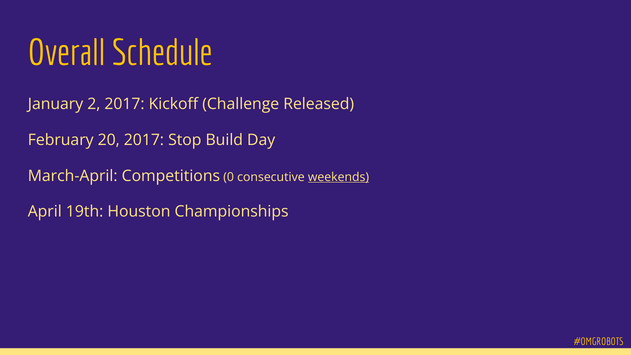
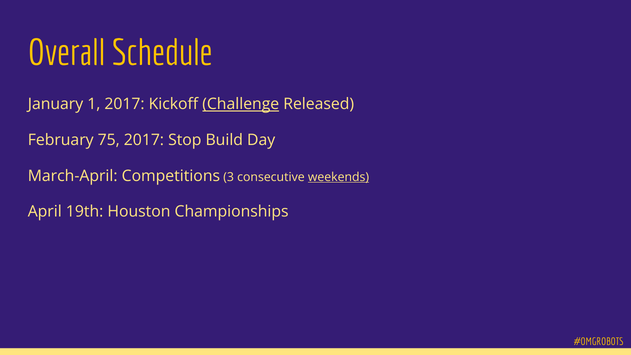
2: 2 -> 1 (94, 104)
Challenge underline: none -> present (241, 104)
20: 20 -> 75 (109, 140)
0: 0 -> 3 (229, 177)
